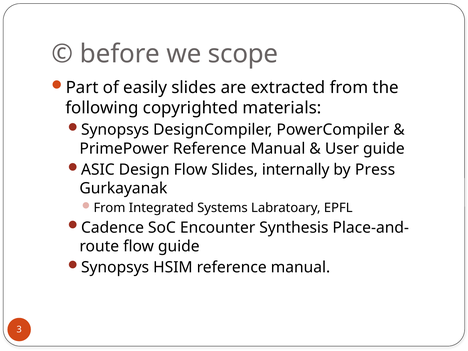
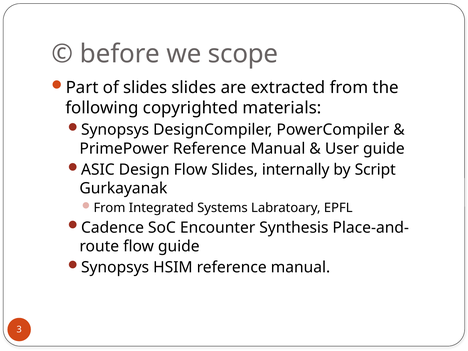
of easily: easily -> slides (145, 88)
Press: Press -> Script (375, 170)
